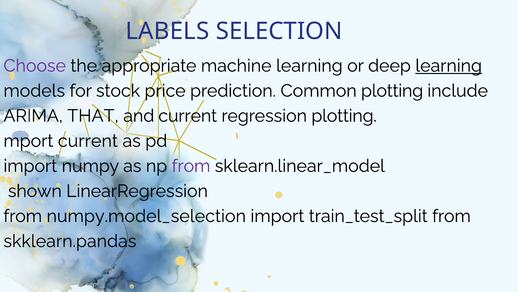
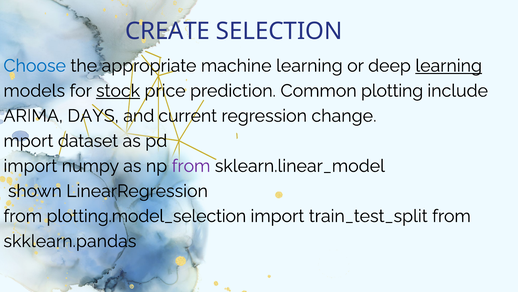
LABELS: LABELS -> CREATE (168, 31)
Choose colour: purple -> blue (35, 66)
stock underline: none -> present (118, 91)
THAT: THAT -> DAYS (93, 116)
regression plotting: plotting -> change (344, 116)
mport current: current -> dataset (88, 141)
numpy.model_selection: numpy.model_selection -> plotting.model_selection (146, 216)
